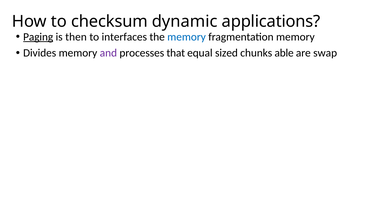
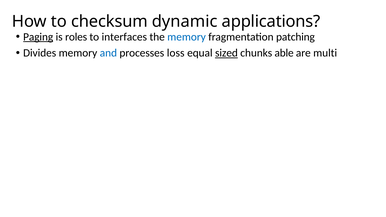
then: then -> roles (76, 37)
fragmentation memory: memory -> patching (295, 37)
and colour: purple -> blue (108, 53)
that: that -> loss (176, 53)
sized underline: none -> present (226, 53)
swap: swap -> multi (325, 53)
